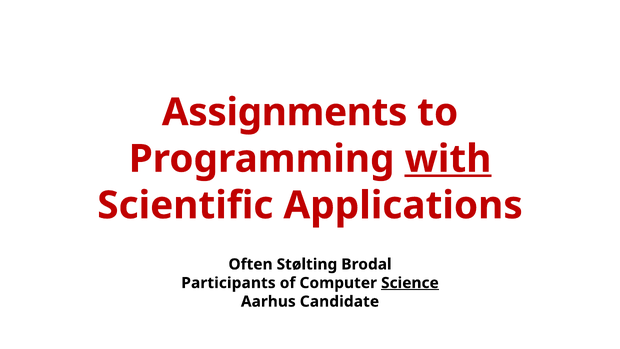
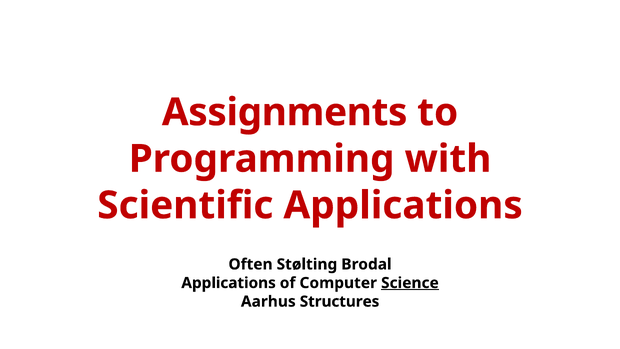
with underline: present -> none (448, 159)
Participants: Participants -> Applications (229, 283)
Candidate: Candidate -> Structures (340, 301)
